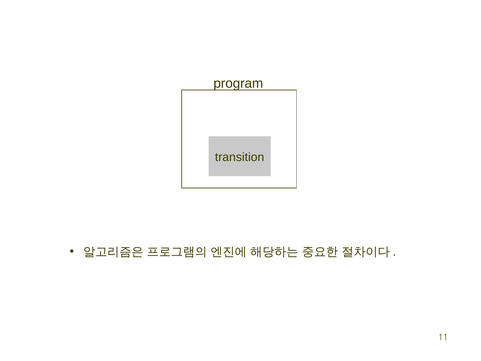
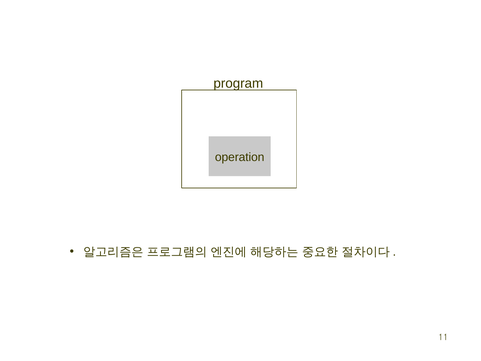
transition: transition -> operation (240, 157)
